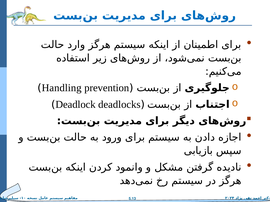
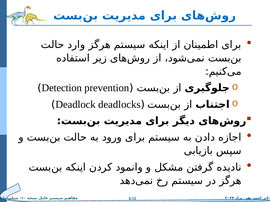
Handling: Handling -> Detection (62, 88)
